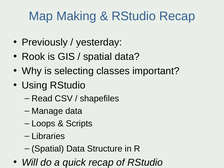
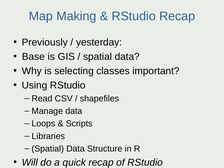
Rook: Rook -> Base (33, 57)
